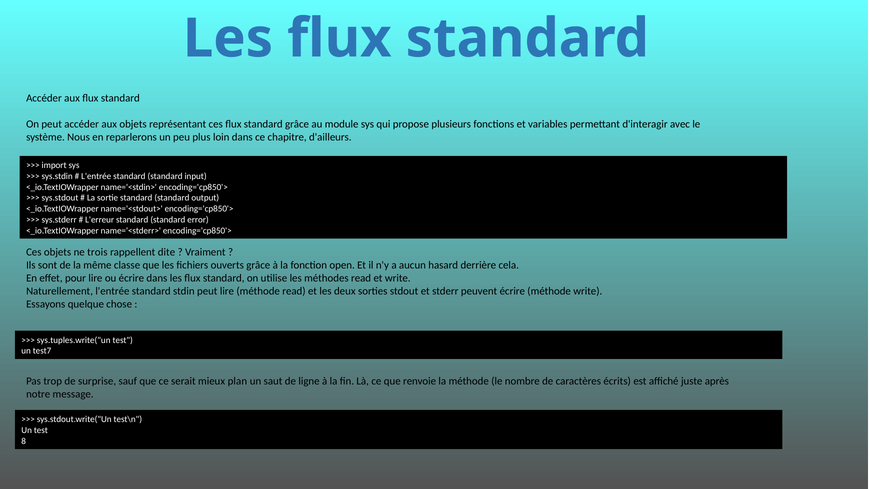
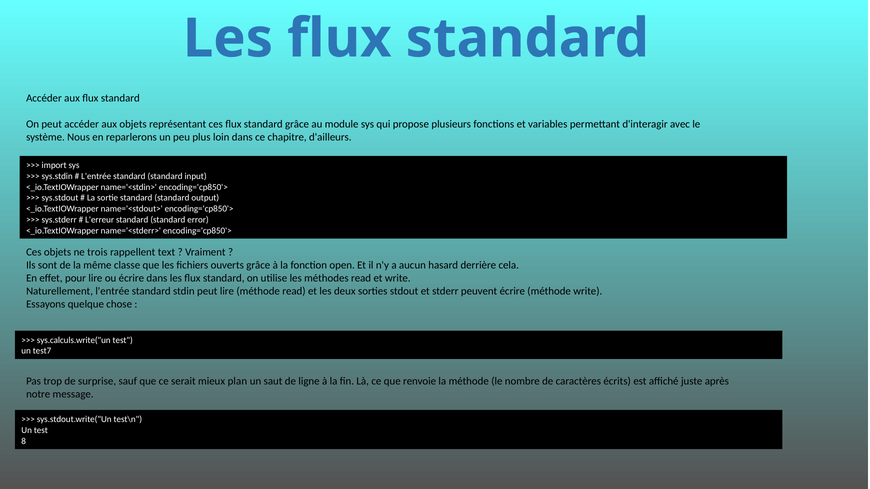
dite: dite -> text (167, 252)
sys.tuples.write("un: sys.tuples.write("un -> sys.calculs.write("un (74, 340)
